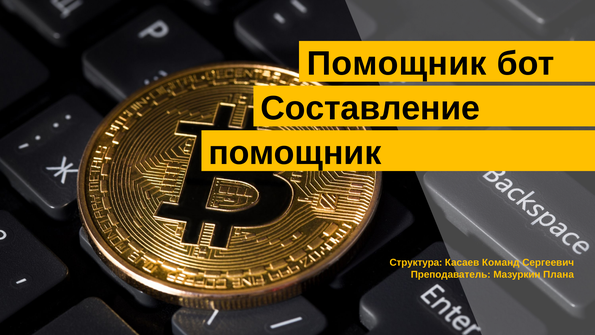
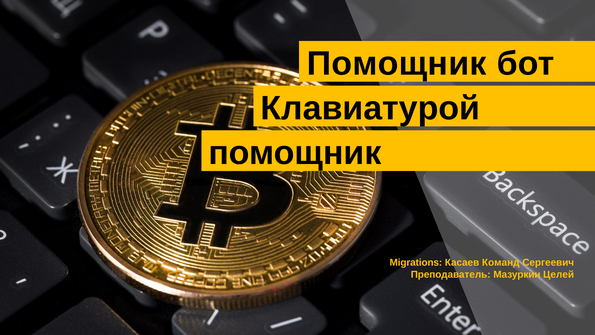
Составление: Составление -> Клавиатурой (370, 108)
Структура: Структура -> Migrations (416, 262)
Плана: Плана -> Целей (559, 274)
